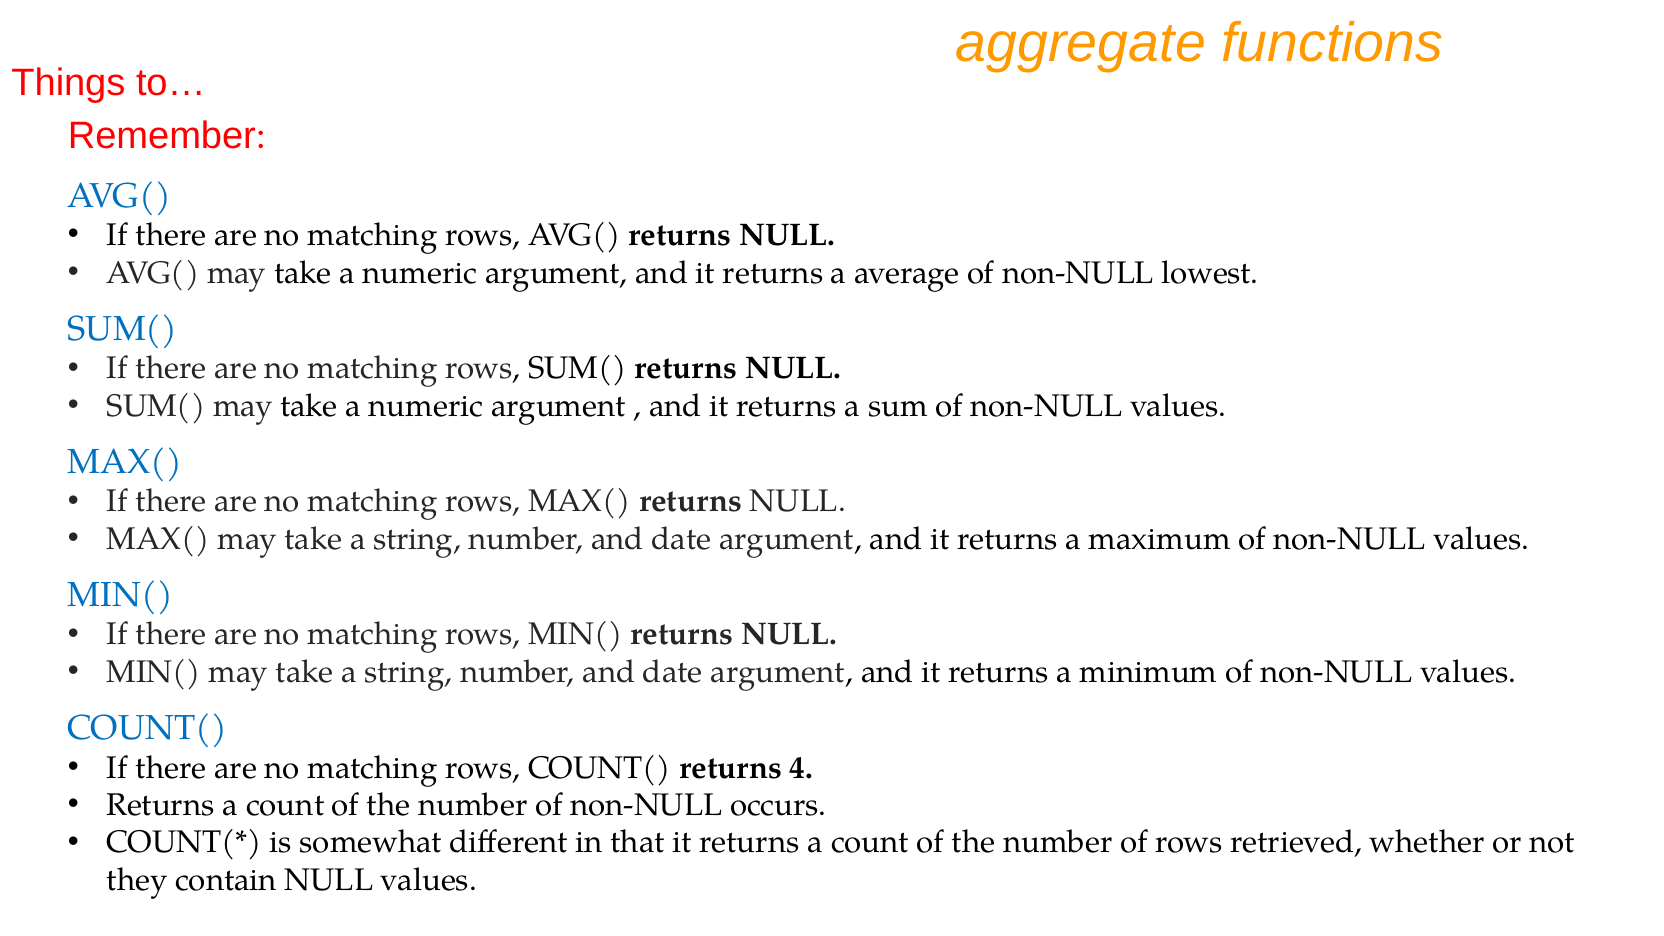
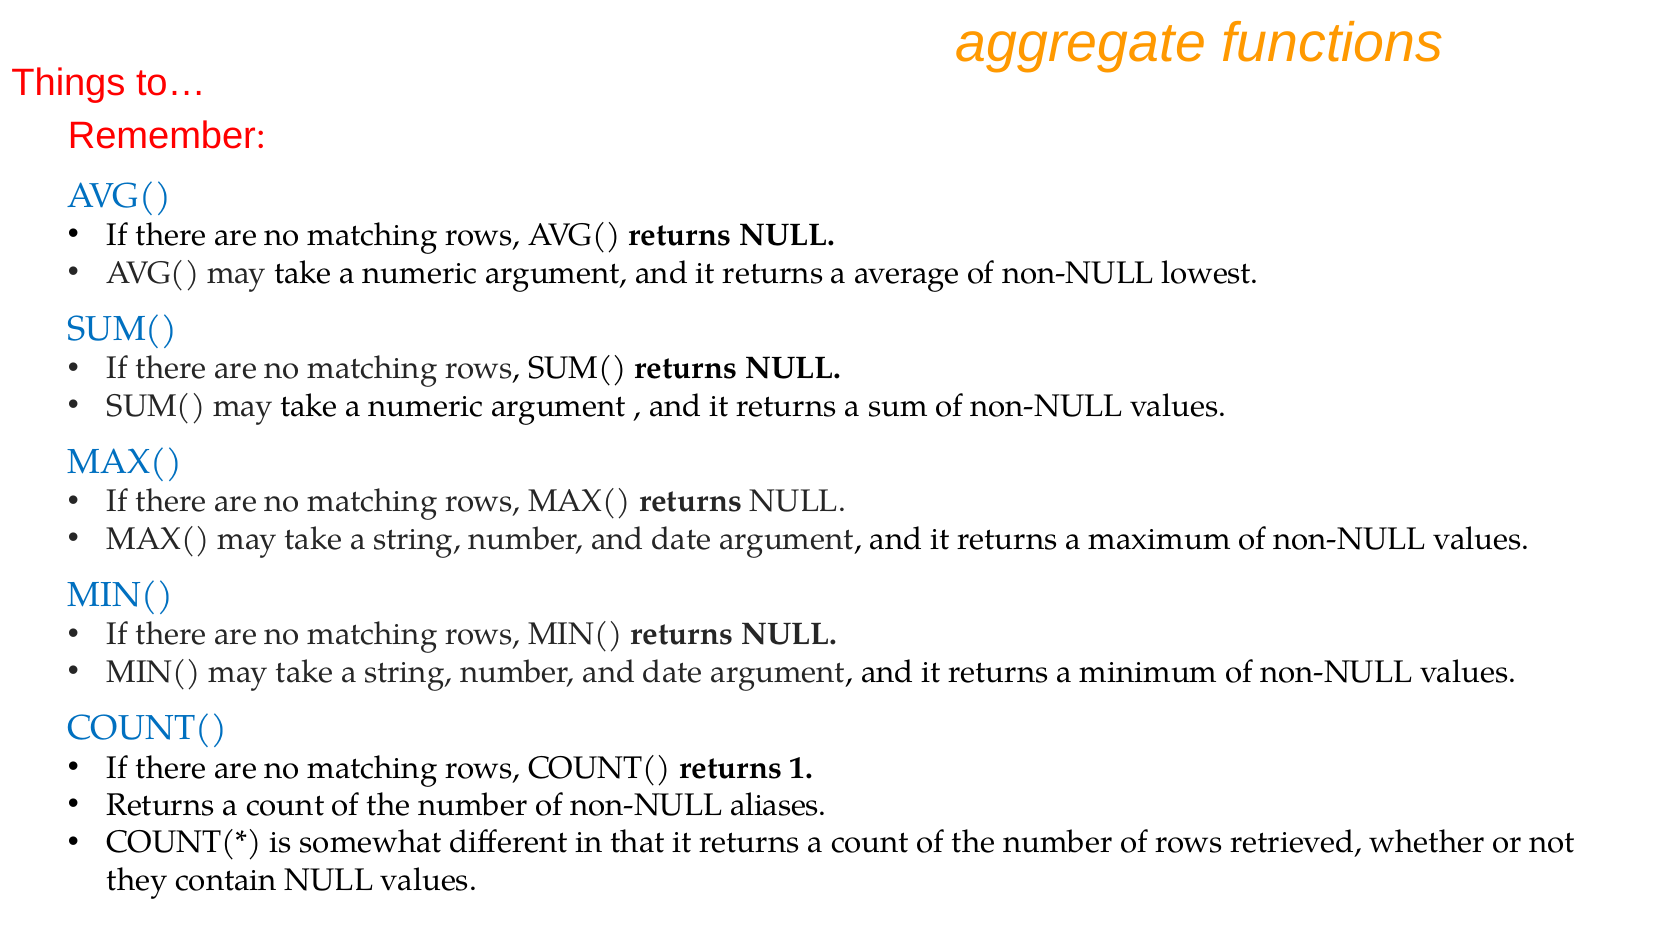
4: 4 -> 1 (802, 768)
occurs: occurs -> aliases (778, 805)
